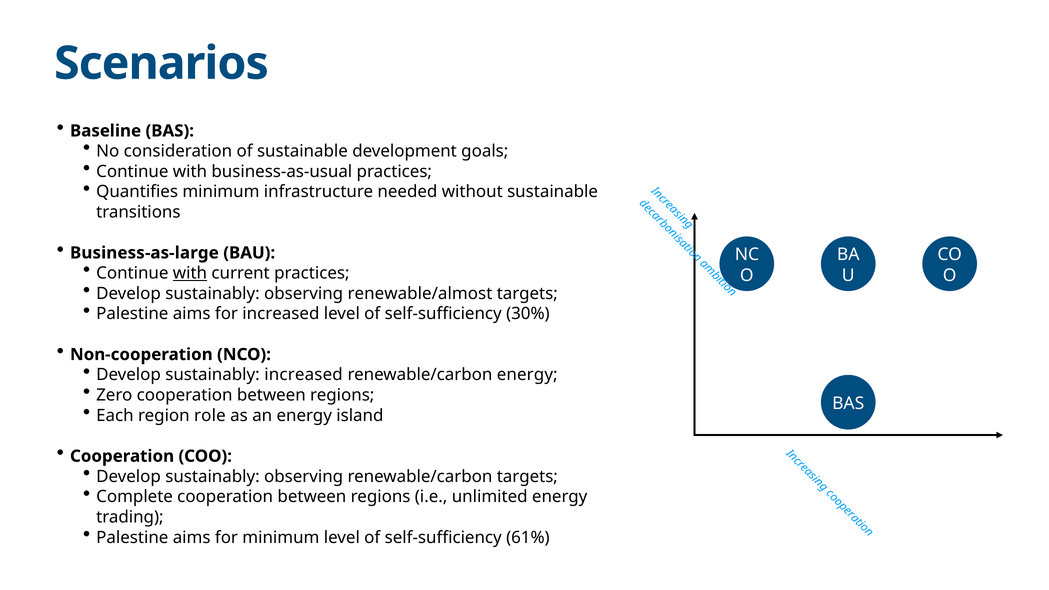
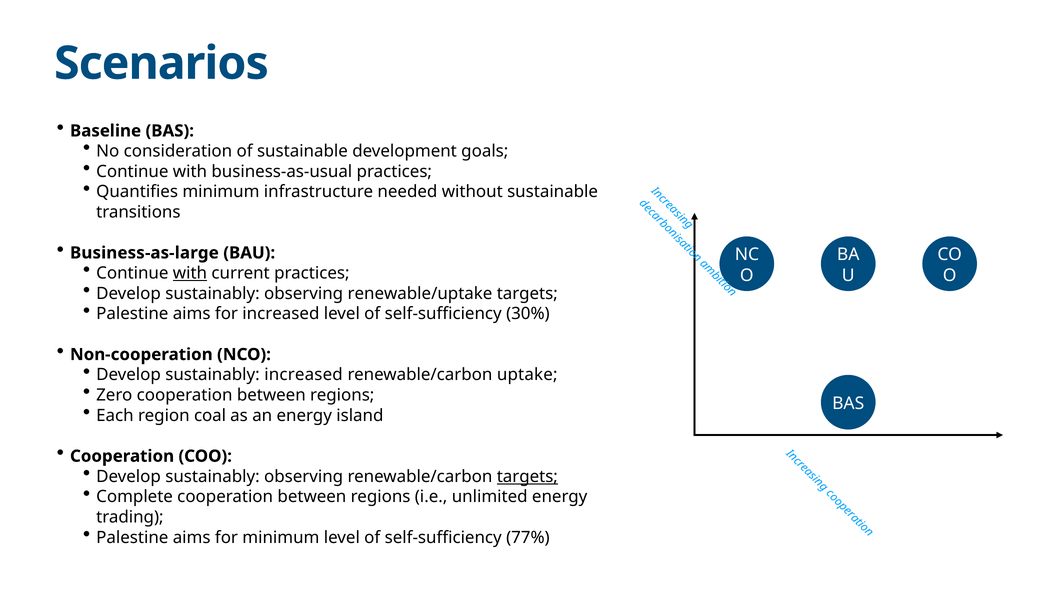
renewable/almost: renewable/almost -> renewable/uptake (420, 294)
renewable/carbon energy: energy -> uptake (527, 375)
role: role -> coal (210, 416)
targets underline: none -> present (527, 477)
61%: 61% -> 77% (528, 538)
